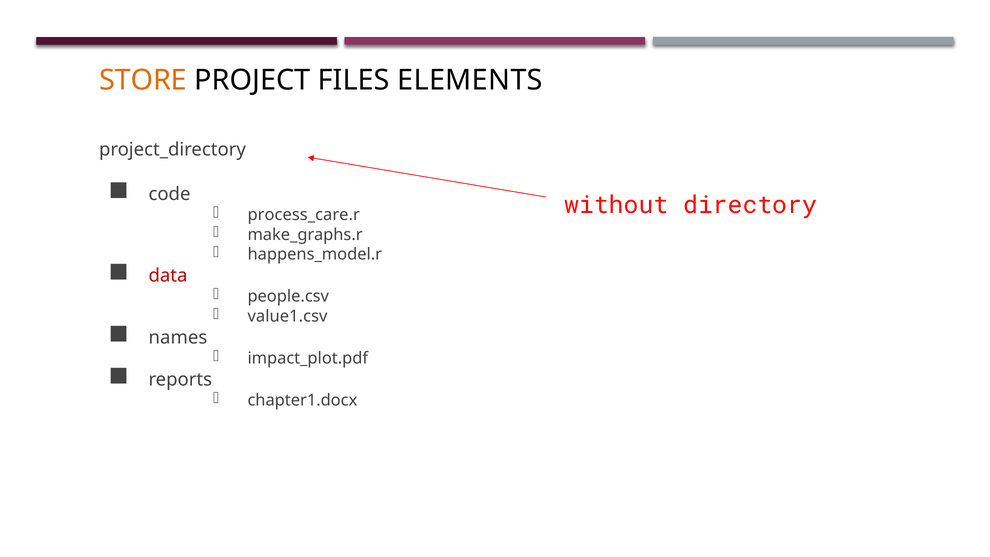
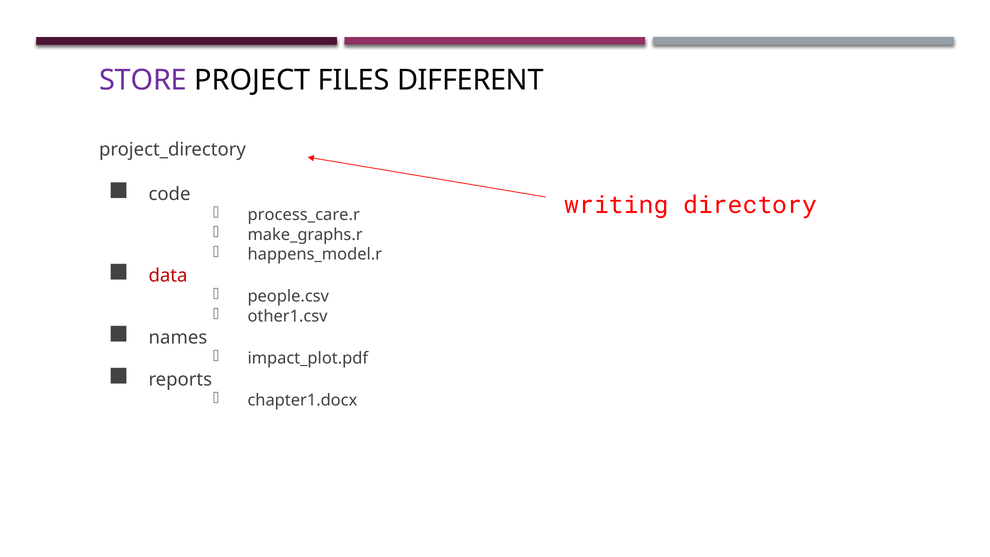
STORE colour: orange -> purple (143, 80)
ELEMENTS: ELEMENTS -> DIFFERENT (470, 80)
without: without -> writing (616, 205)
value1.csv: value1.csv -> other1.csv (288, 316)
